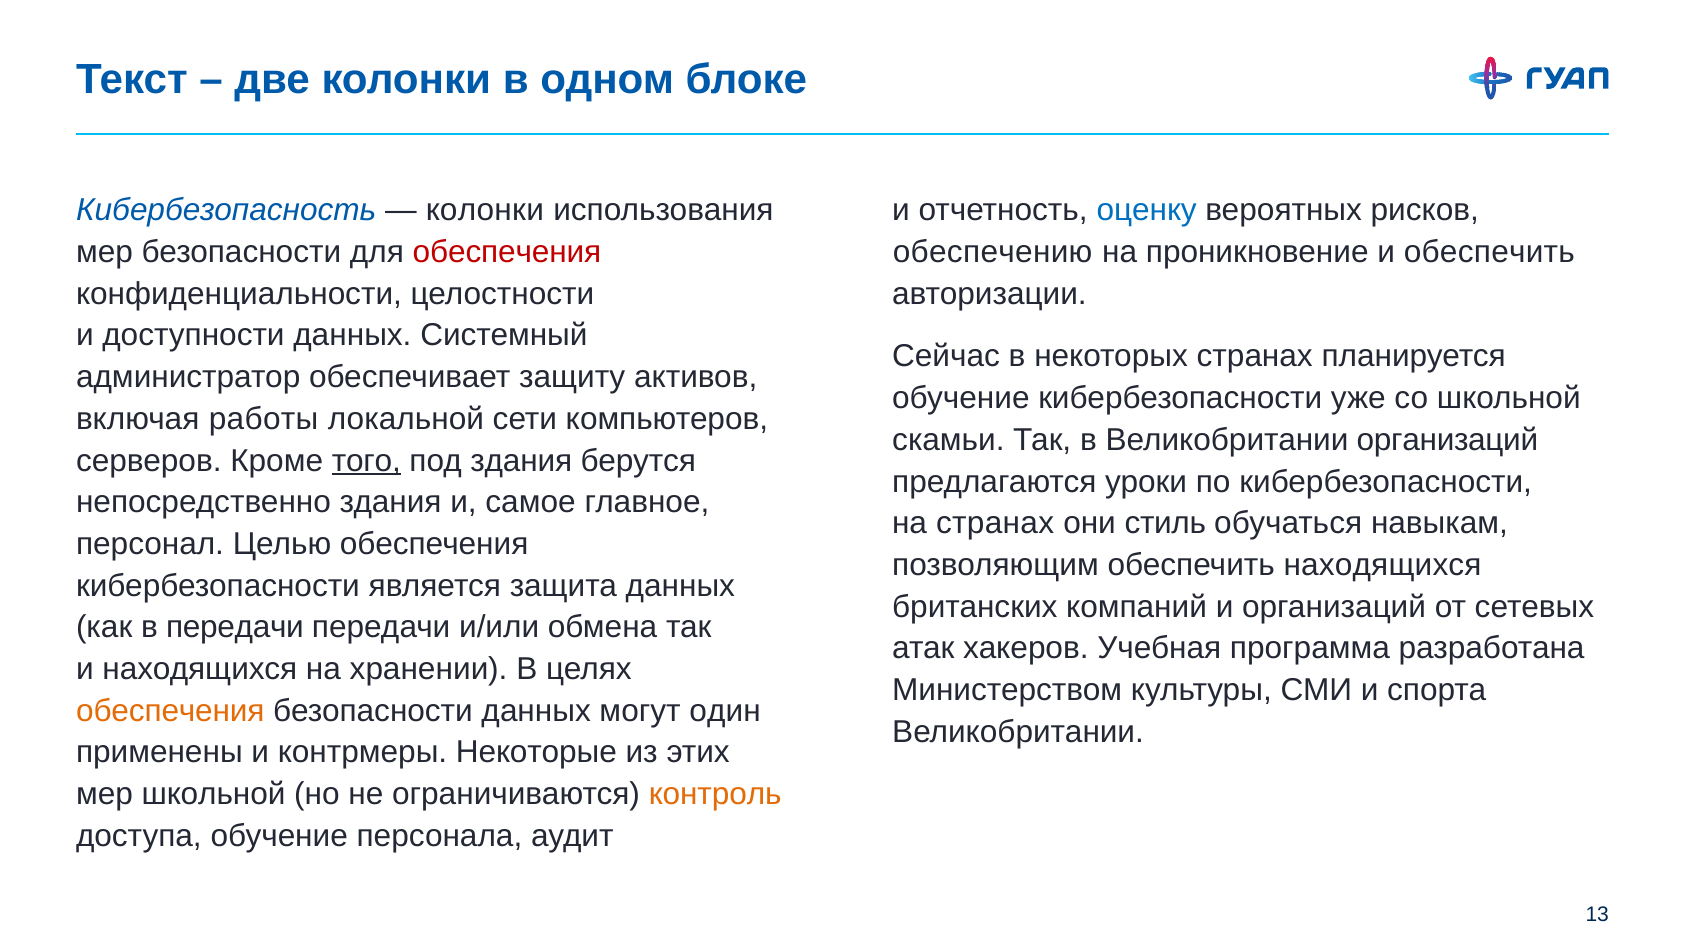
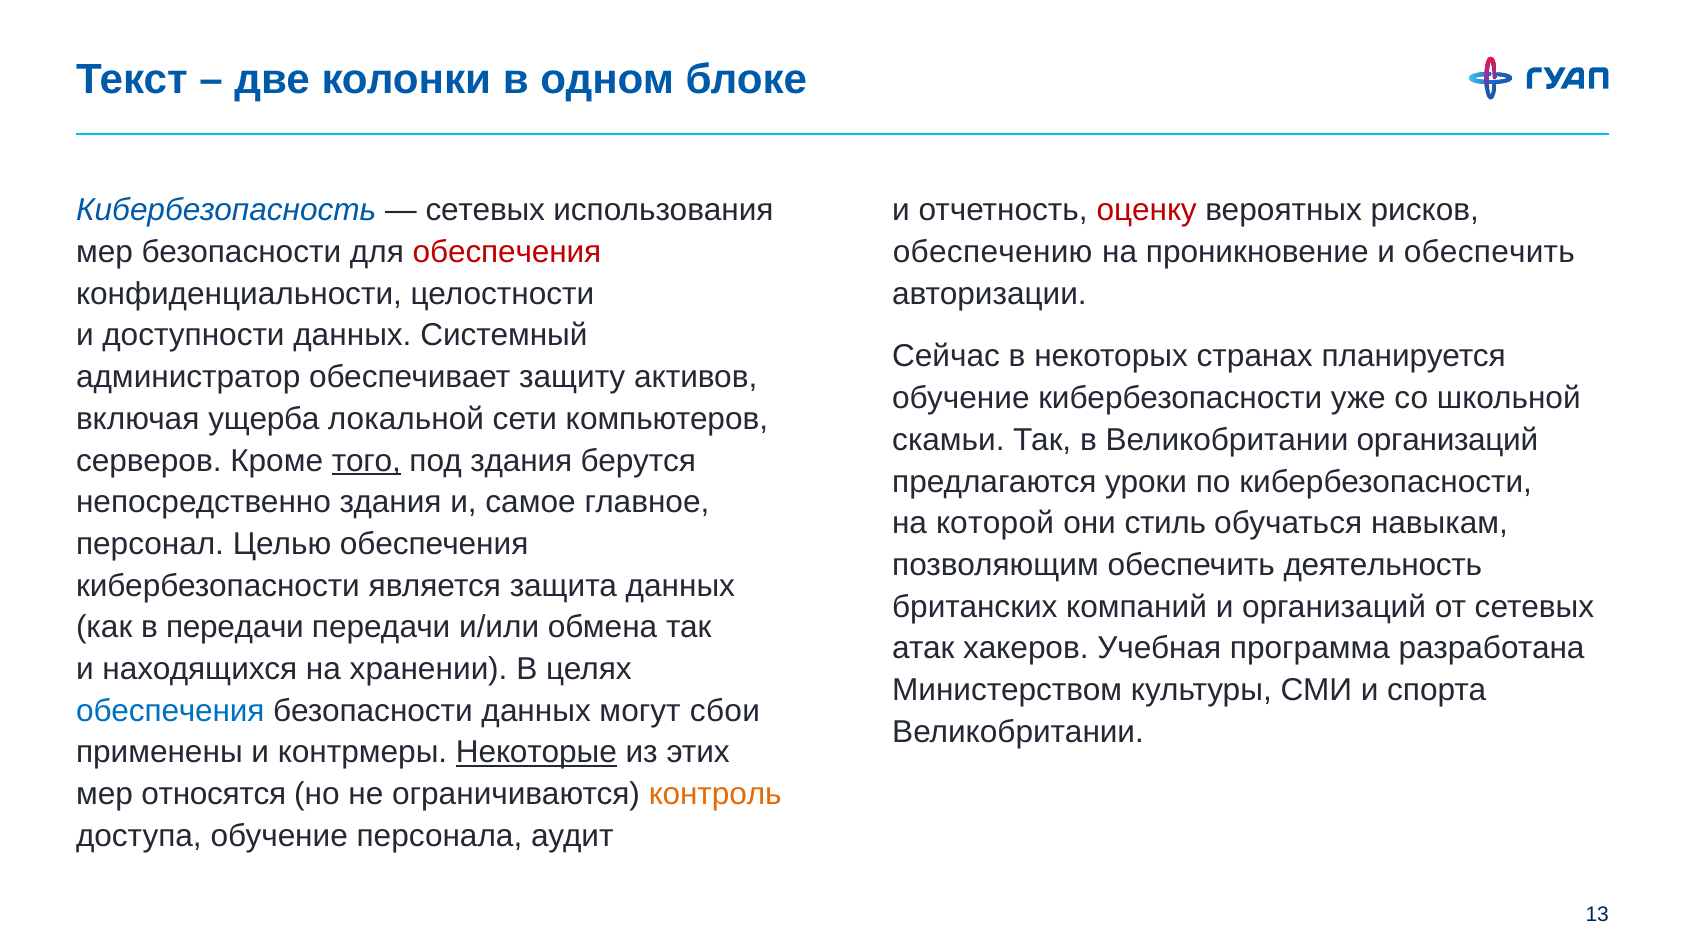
колонки: колонки -> сетевых (485, 210)
оценку colour: blue -> red (1147, 210)
работы: работы -> ущерба (264, 419)
на странах: странах -> которой (995, 523)
обеспечить находящихся: находящихся -> деятельность (1383, 565)
обеспечения colour: orange -> blue (170, 711)
один: один -> сбои (725, 711)
Некоторые underline: none -> present (536, 752)
мер школьной: школьной -> относятся (214, 794)
